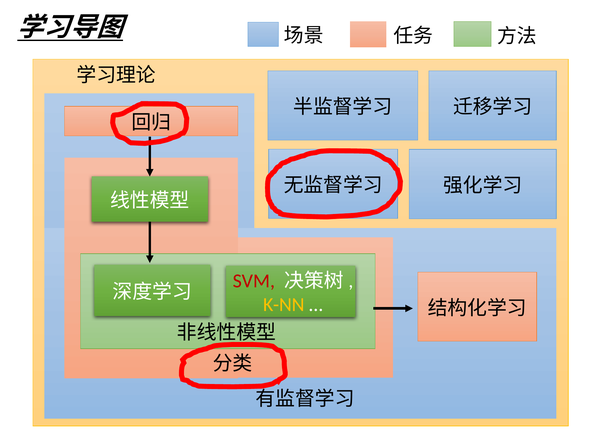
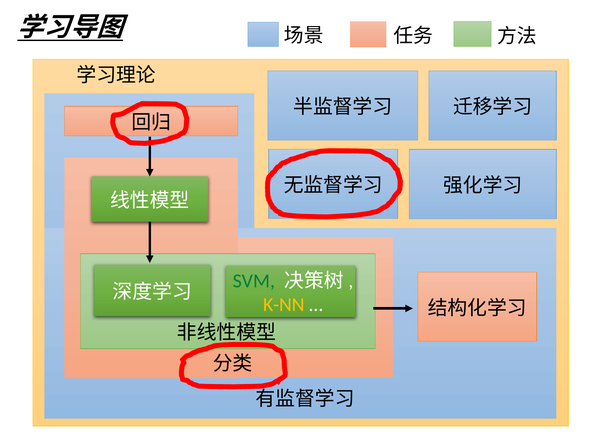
SVM colour: red -> green (254, 281)
